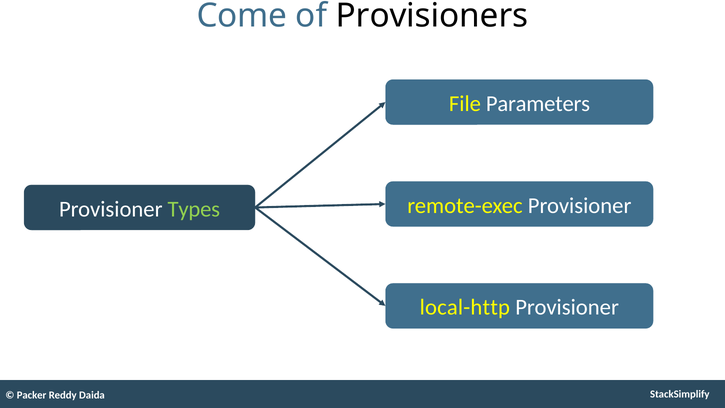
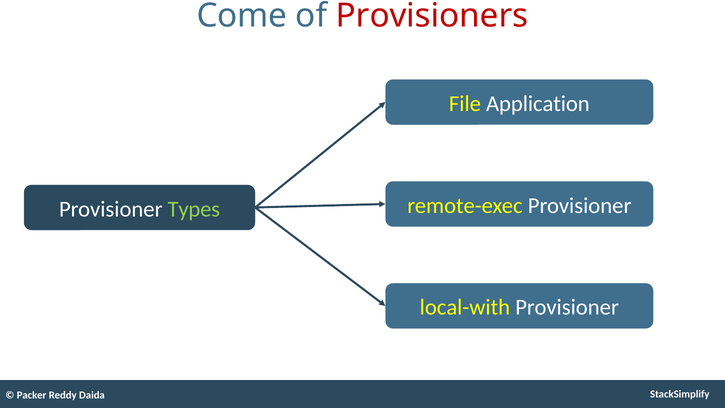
Provisioners colour: black -> red (432, 16)
Parameters: Parameters -> Application (538, 104)
local-http: local-http -> local-with (465, 307)
